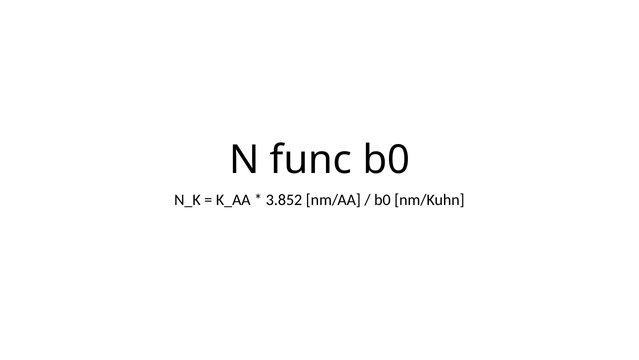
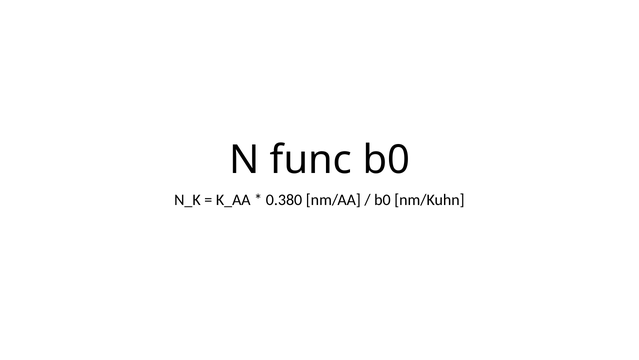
3.852: 3.852 -> 0.380 (284, 200)
